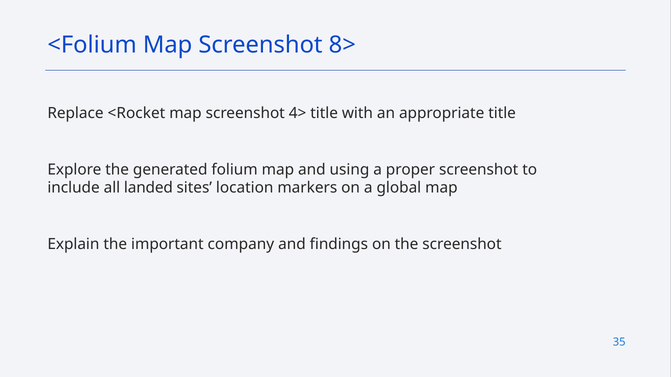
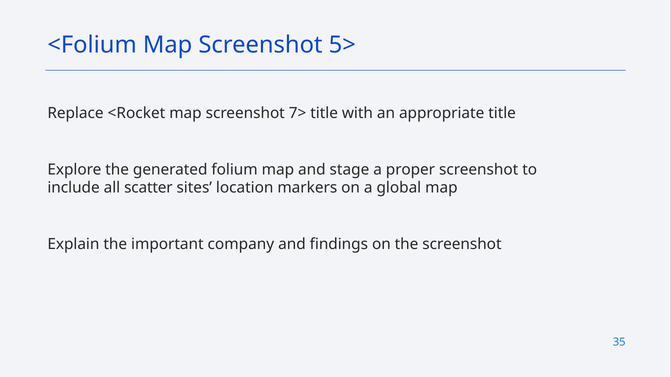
8>: 8> -> 5> (342, 45)
4>: 4> -> 7> (298, 113)
using: using -> stage (349, 170)
landed: landed -> scatter (148, 188)
